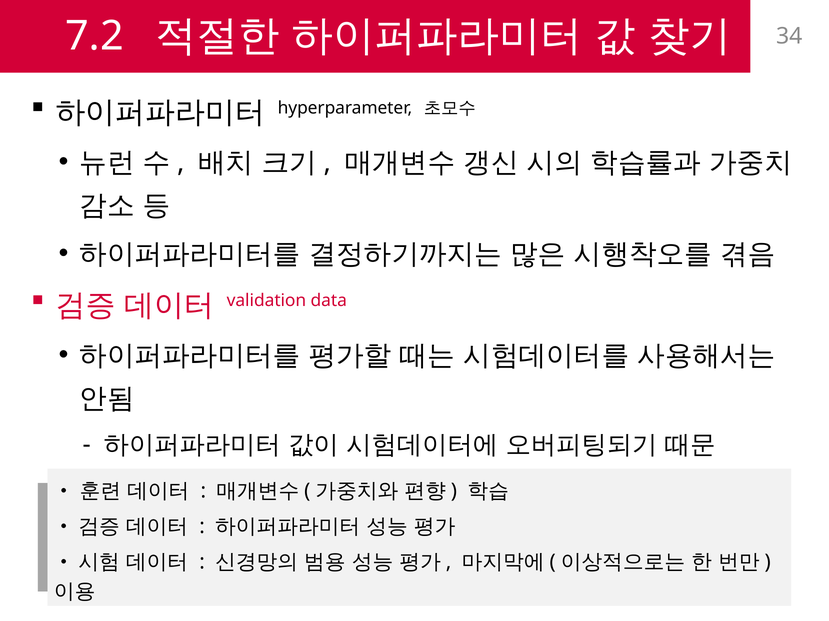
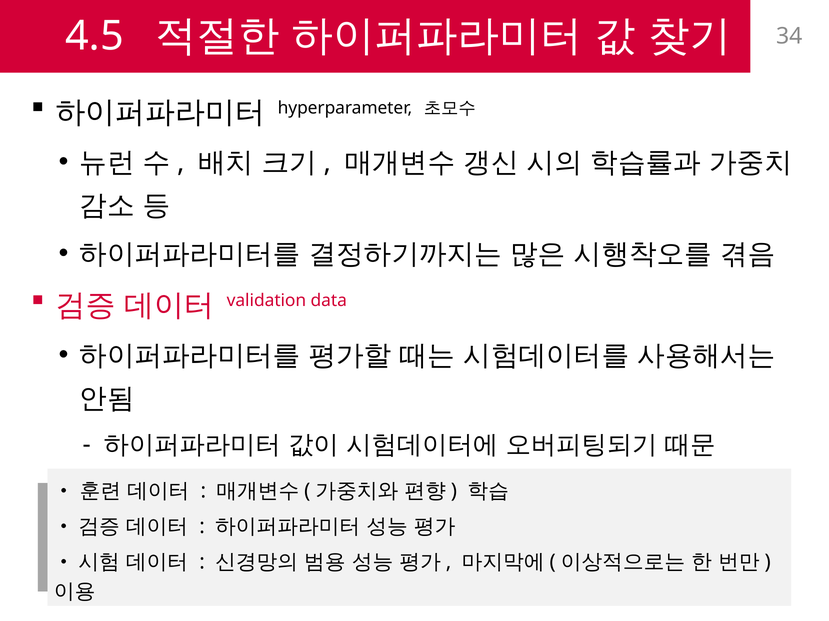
7.2: 7.2 -> 4.5 (95, 36)
